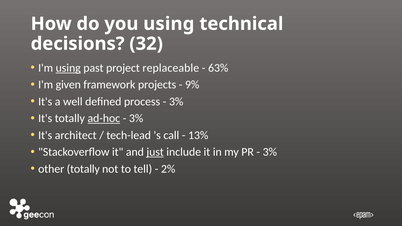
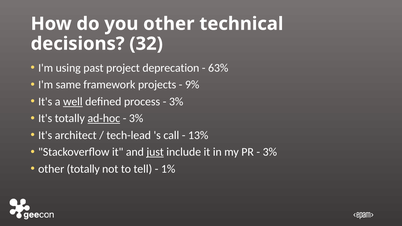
you using: using -> other (169, 24)
using underline: present -> none (68, 68)
replaceable: replaceable -> deprecation (171, 68)
given: given -> same (68, 85)
well underline: none -> present (73, 102)
2%: 2% -> 1% (168, 169)
